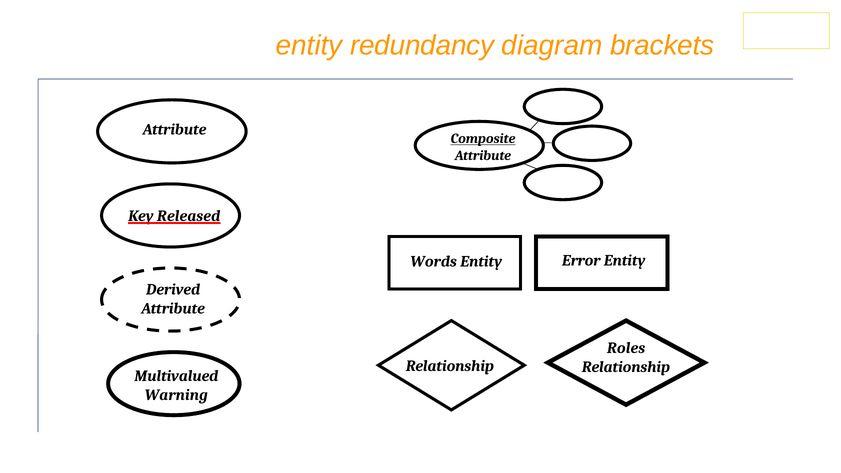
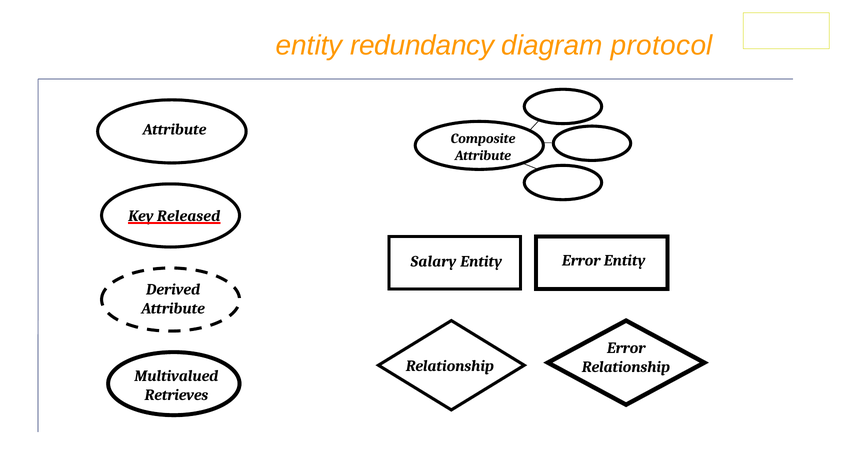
brackets: brackets -> protocol (662, 46)
Composite underline: present -> none (483, 139)
Words: Words -> Salary (433, 261)
Roles: Roles -> Error (626, 348)
Warning: Warning -> Retrieves (176, 395)
